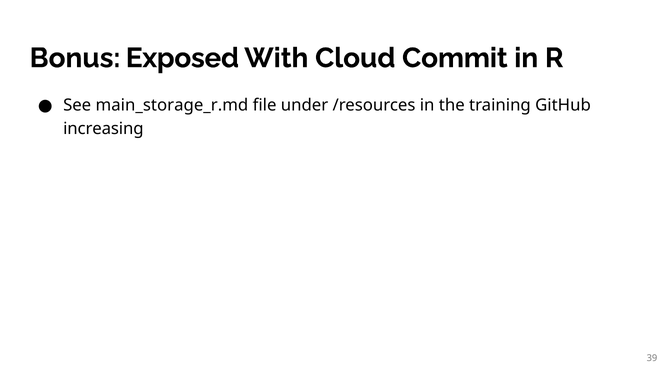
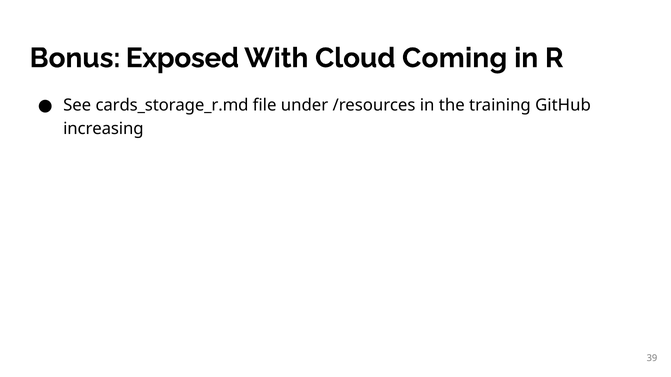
Commit: Commit -> Coming (455, 58)
main_storage_r.md: main_storage_r.md -> cards_storage_r.md (172, 106)
